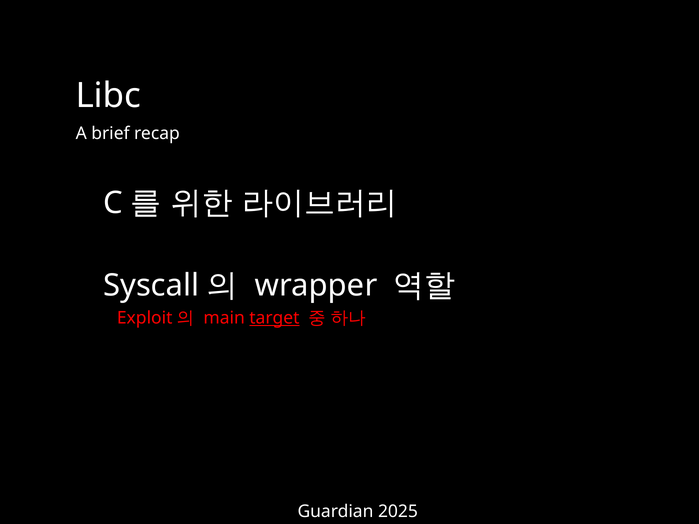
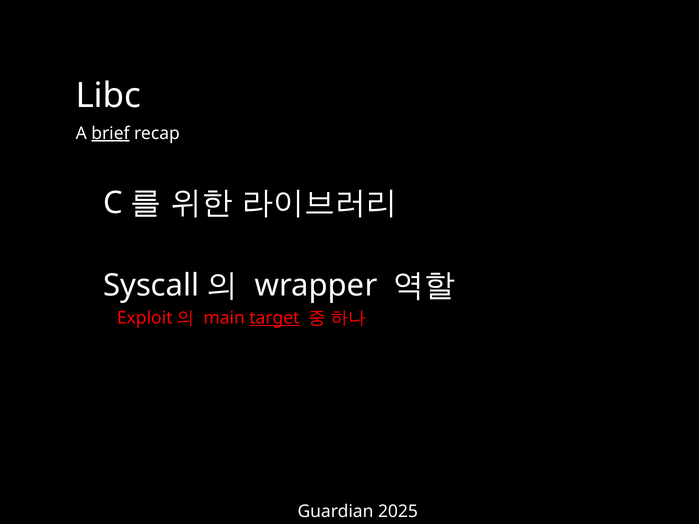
brief underline: none -> present (110, 133)
